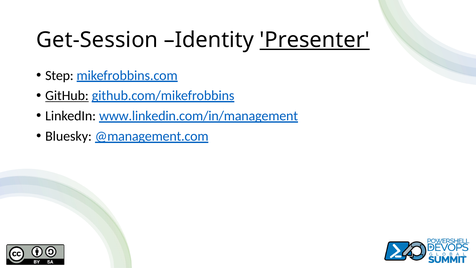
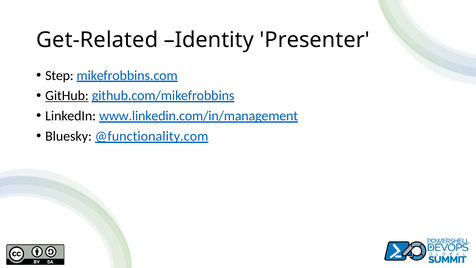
Get-Session: Get-Session -> Get-Related (97, 40)
Presenter underline: present -> none (315, 40)
@management.com: @management.com -> @functionality.com (152, 136)
